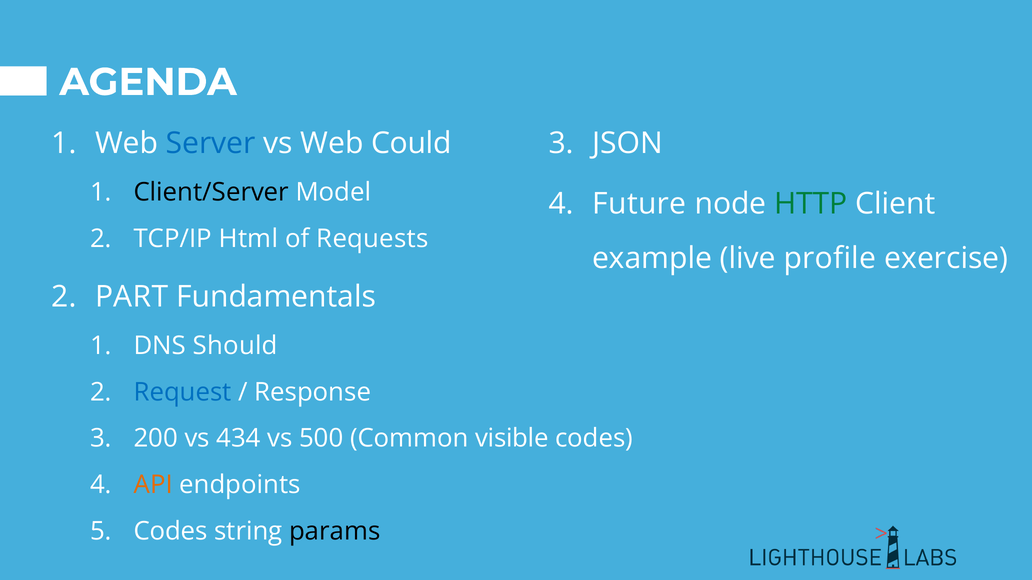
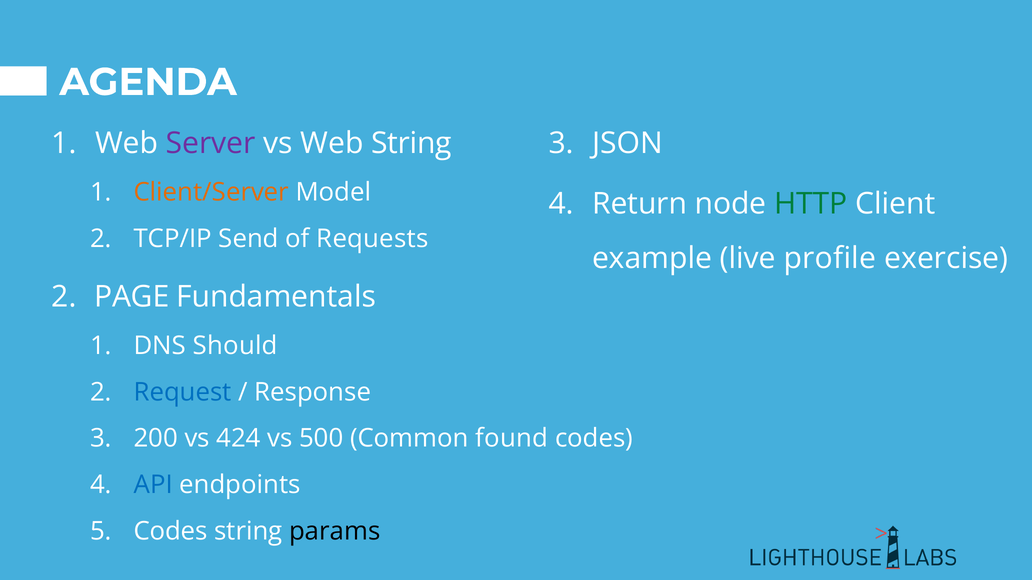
Server colour: blue -> purple (211, 144)
Web Could: Could -> String (411, 144)
Client/Server colour: black -> orange (211, 192)
Future: Future -> Return (640, 204)
Html: Html -> Send (249, 239)
PART: PART -> PAGE (132, 297)
434: 434 -> 424 (239, 439)
visible: visible -> found (512, 439)
API colour: orange -> blue (153, 485)
